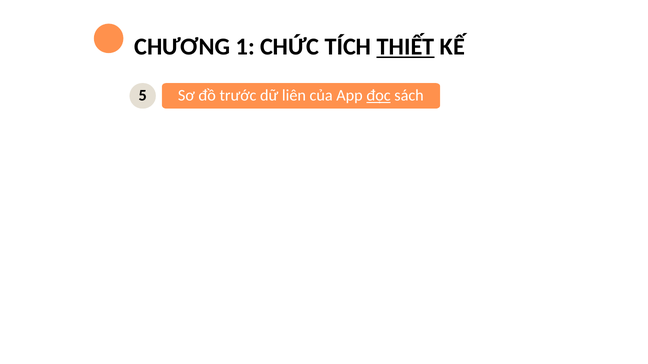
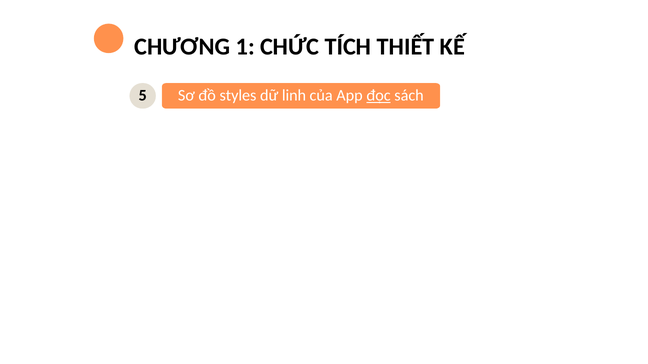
THIẾT underline: present -> none (406, 47)
trước: trước -> styles (238, 95)
liên: liên -> linh (294, 95)
